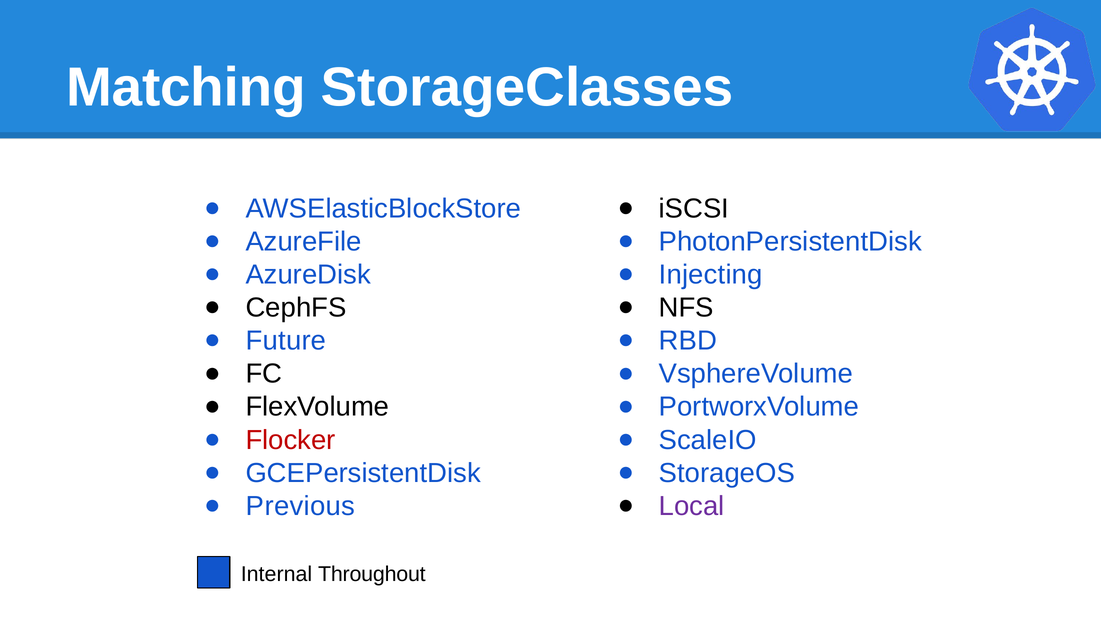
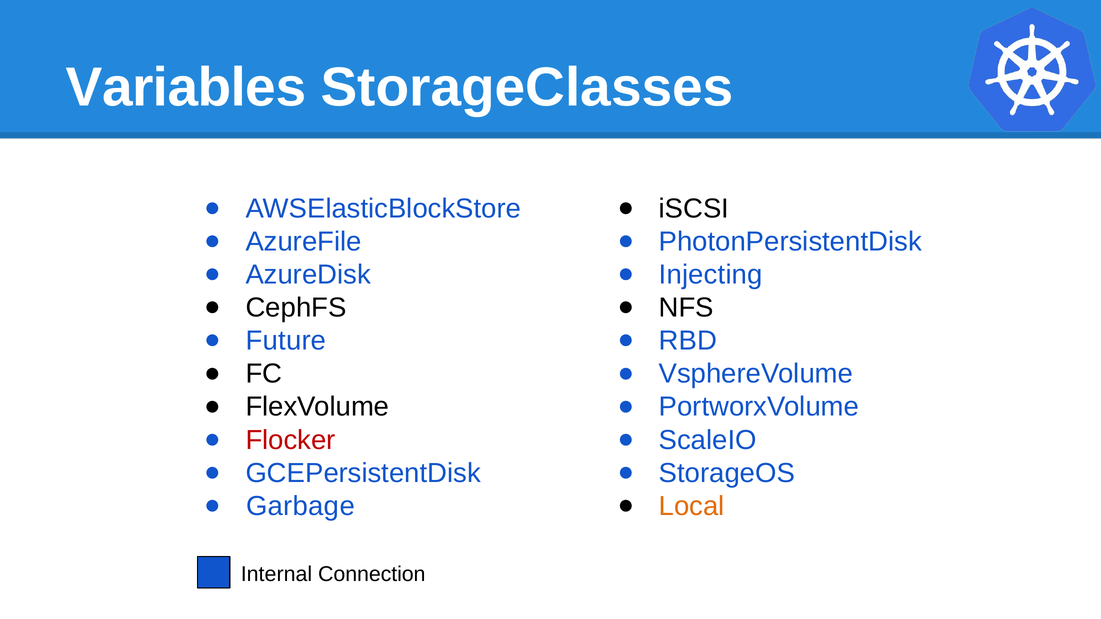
Matching: Matching -> Variables (186, 88)
Previous: Previous -> Garbage (300, 506)
Local colour: purple -> orange (692, 506)
Throughout: Throughout -> Connection (372, 575)
